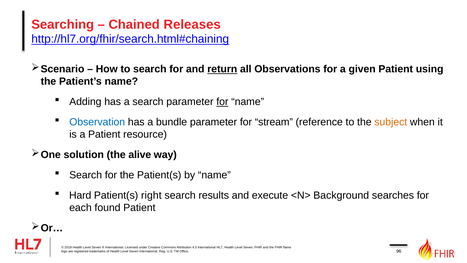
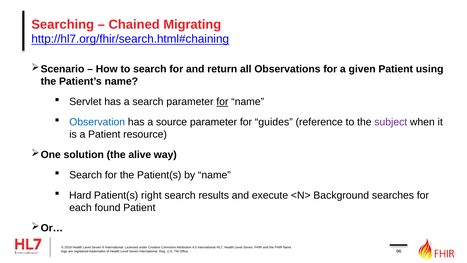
Releases: Releases -> Migrating (192, 24)
return underline: present -> none (222, 69)
Adding: Adding -> Servlet (85, 102)
bundle: bundle -> source (172, 122)
stream: stream -> guides (274, 122)
subject colour: orange -> purple (391, 122)
